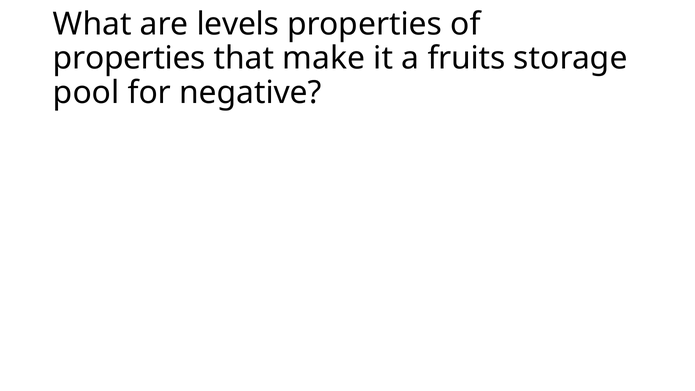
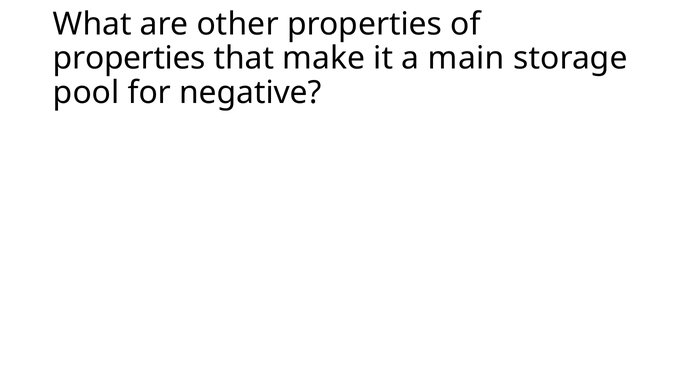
levels: levels -> other (238, 24)
fruits: fruits -> main (466, 58)
